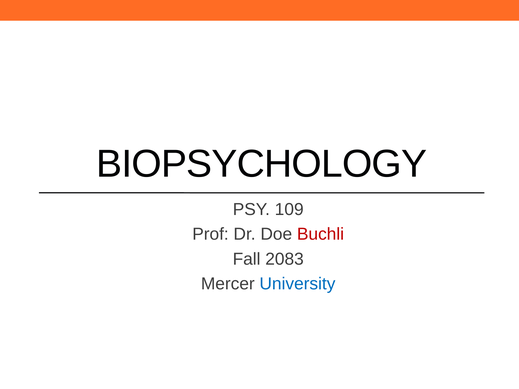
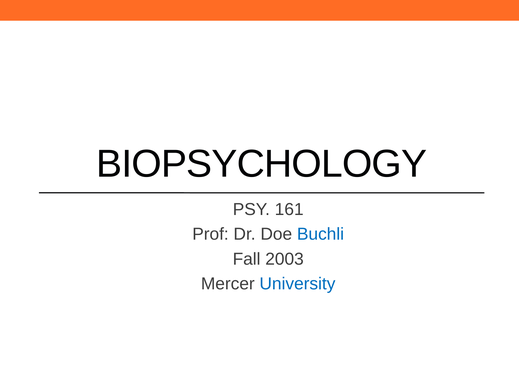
109: 109 -> 161 (289, 210)
Buchli colour: red -> blue (320, 234)
2083: 2083 -> 2003 (285, 259)
